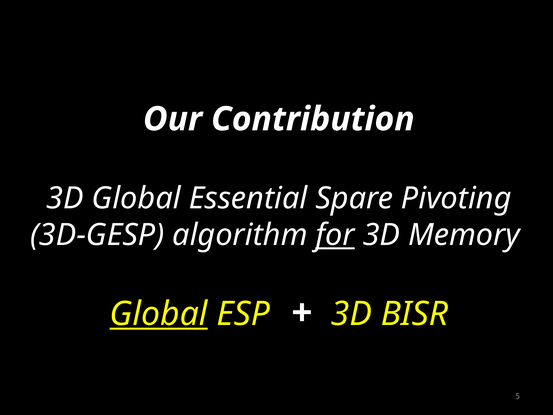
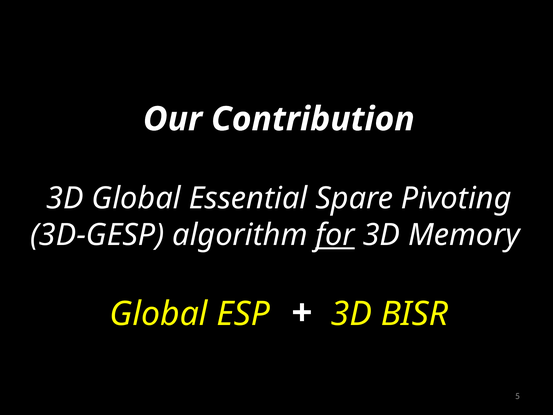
Global underline: present -> none (159, 314)
